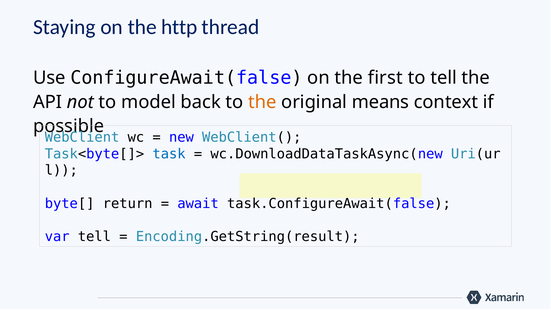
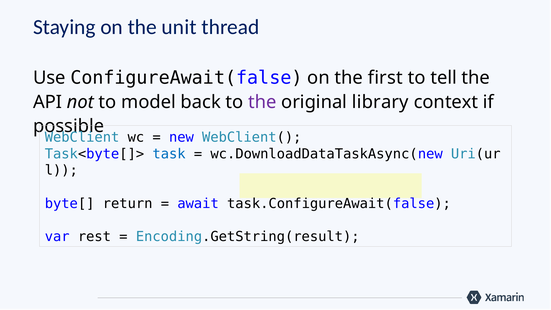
http: http -> unit (179, 27)
the colour: orange -> purple (262, 102)
means: means -> library (380, 102)
var tell: tell -> rest (94, 237)
